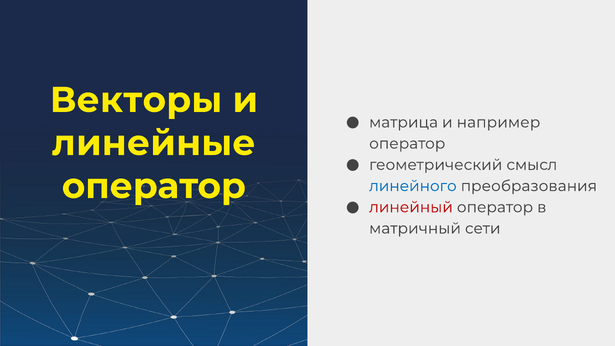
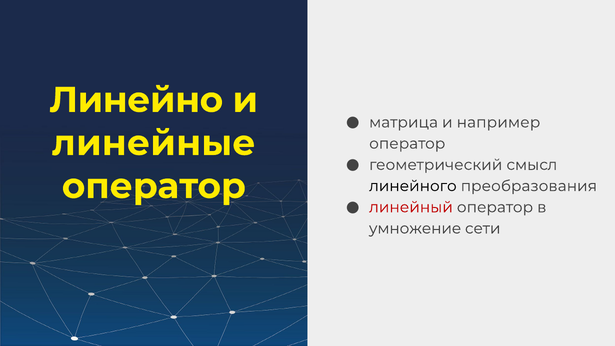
Векторы: Векторы -> Линейно (136, 100)
линейного colour: blue -> black (413, 186)
матричный: матричный -> умножение (415, 228)
